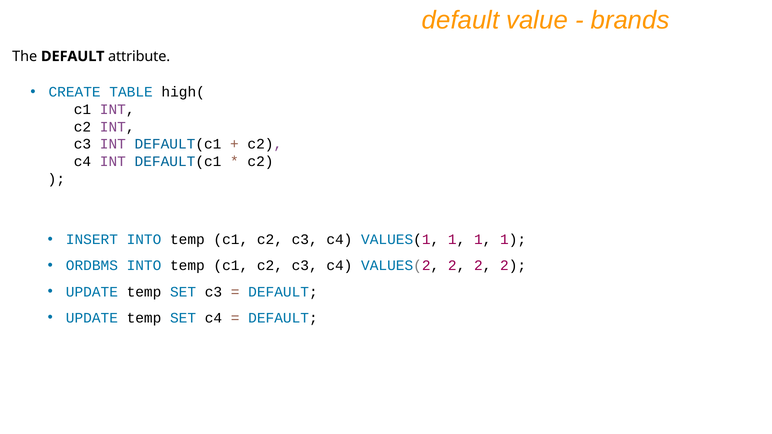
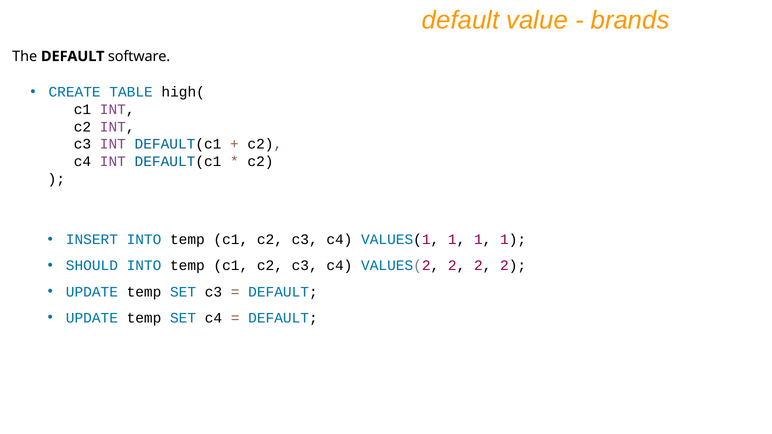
attribute: attribute -> software (139, 56)
ORDBMS: ORDBMS -> SHOULD (92, 266)
